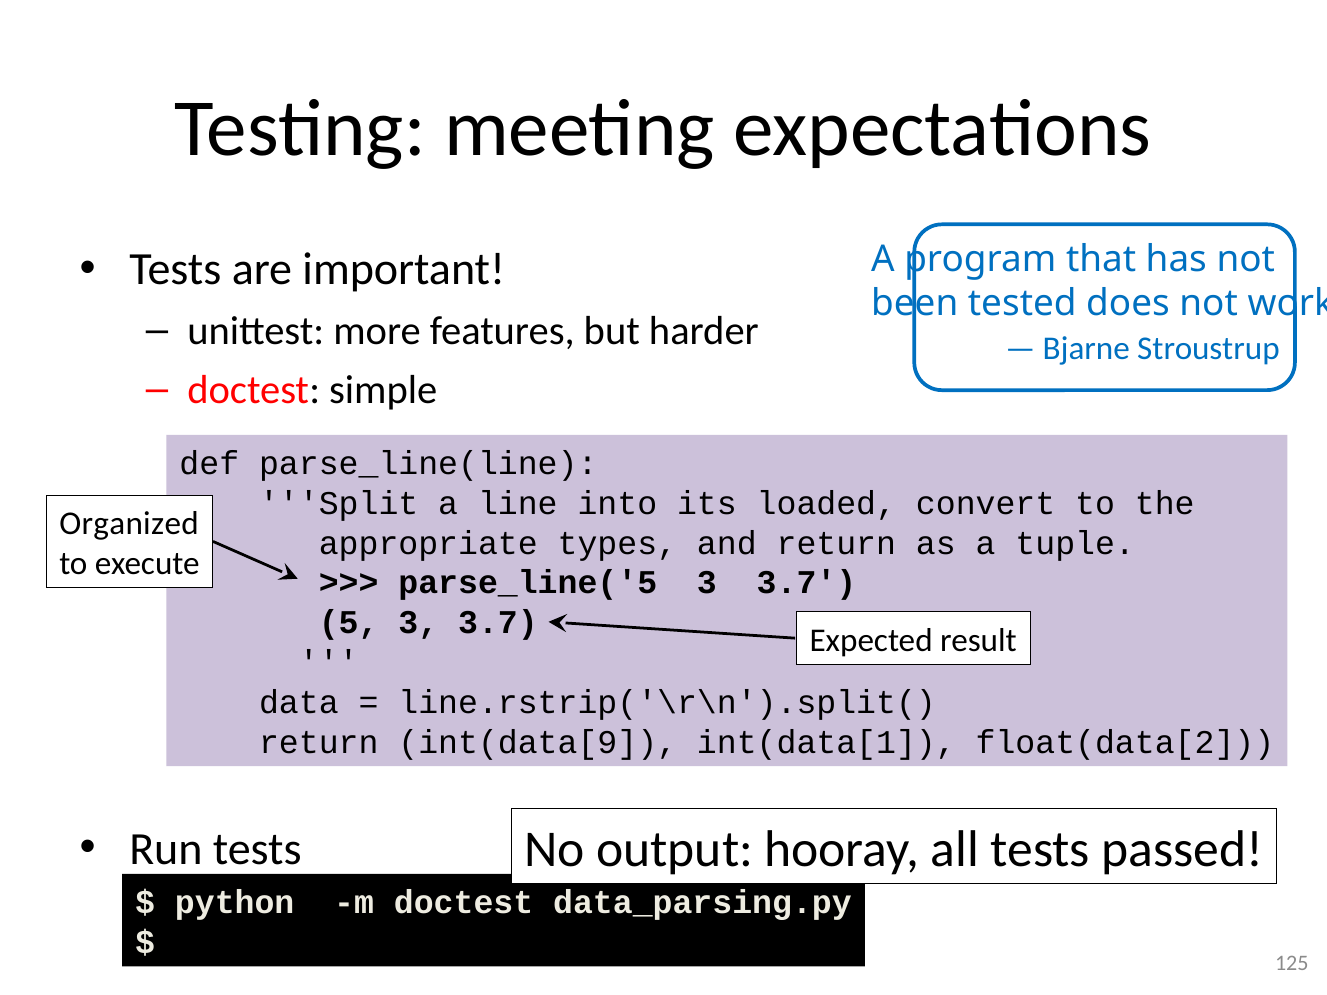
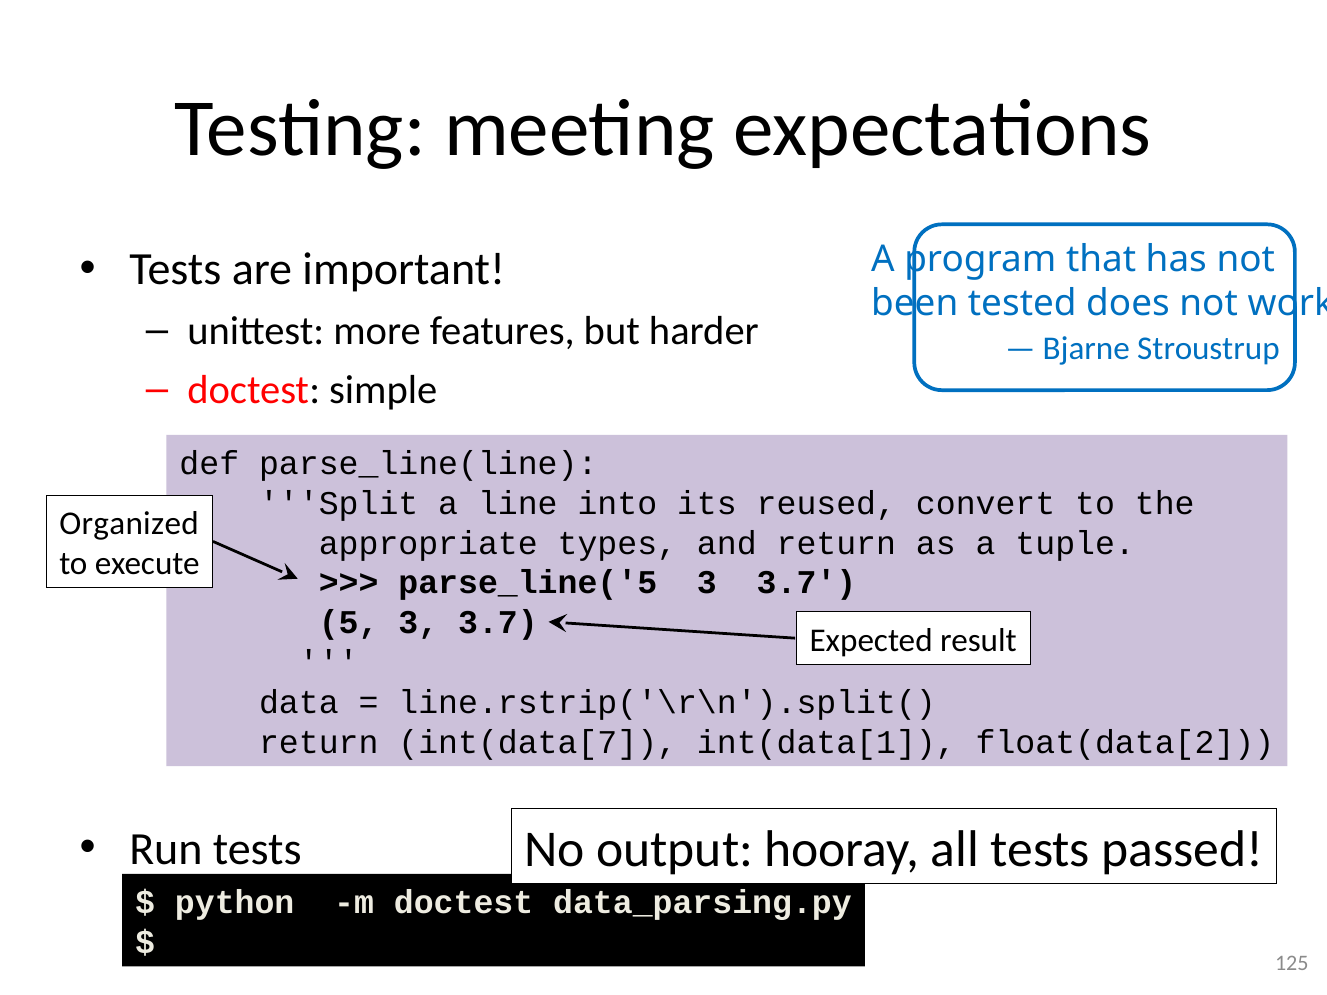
loaded: loaded -> reused (826, 503)
int(data[9: int(data[9 -> int(data[7 (538, 742)
